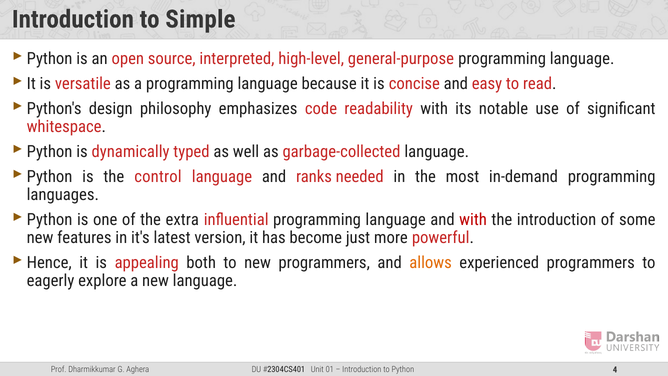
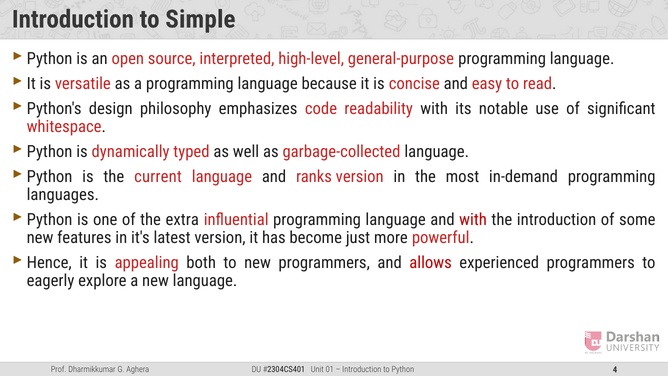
control: control -> current (158, 177)
ranks needed: needed -> version (360, 177)
allows colour: orange -> red (431, 263)
